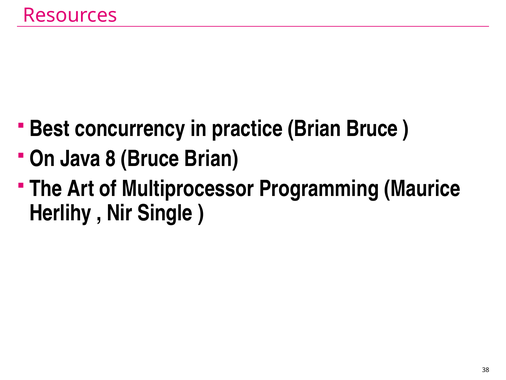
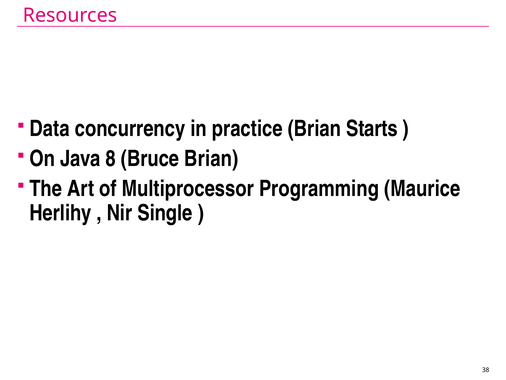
Best: Best -> Data (49, 129)
Brian Bruce: Bruce -> Starts (372, 129)
